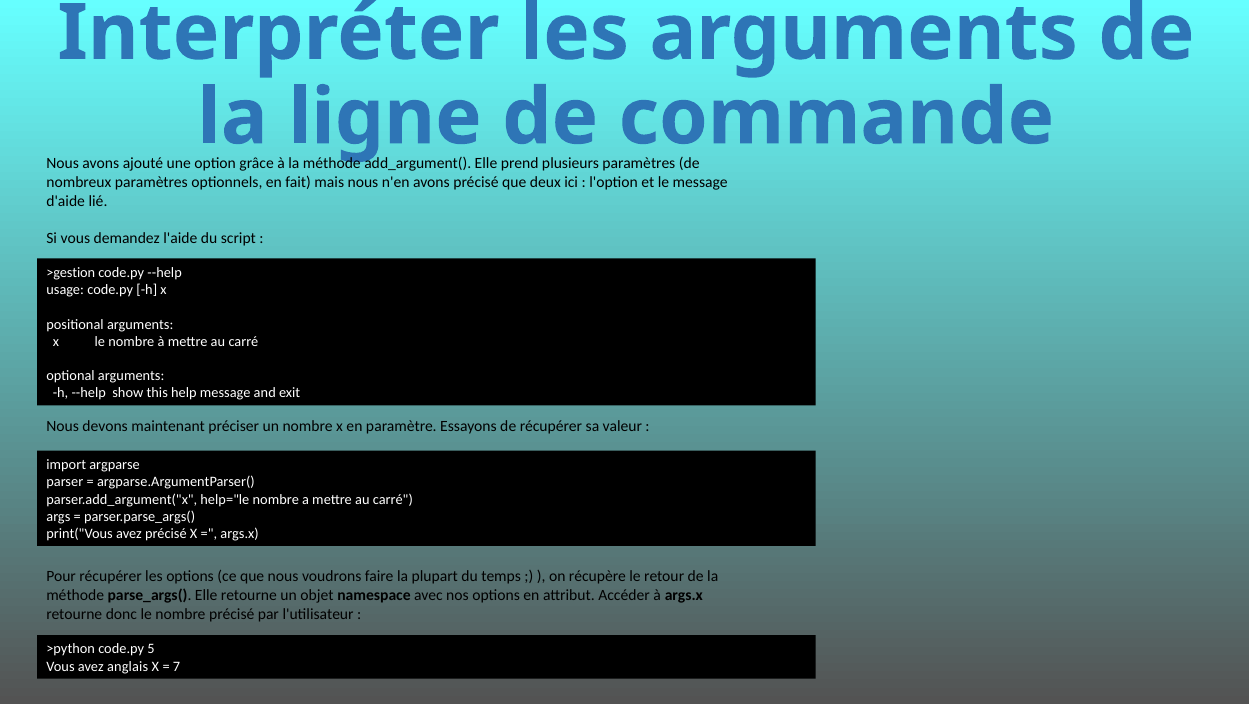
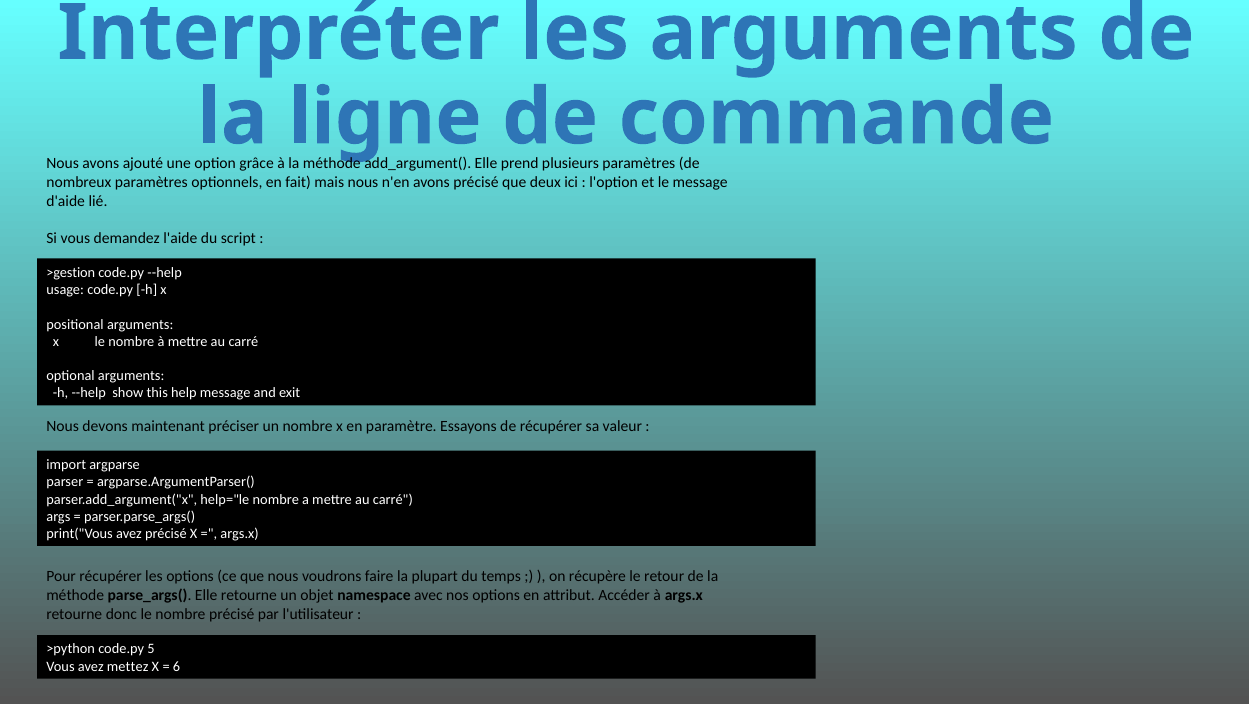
anglais: anglais -> mettez (128, 667)
7: 7 -> 6 (176, 667)
